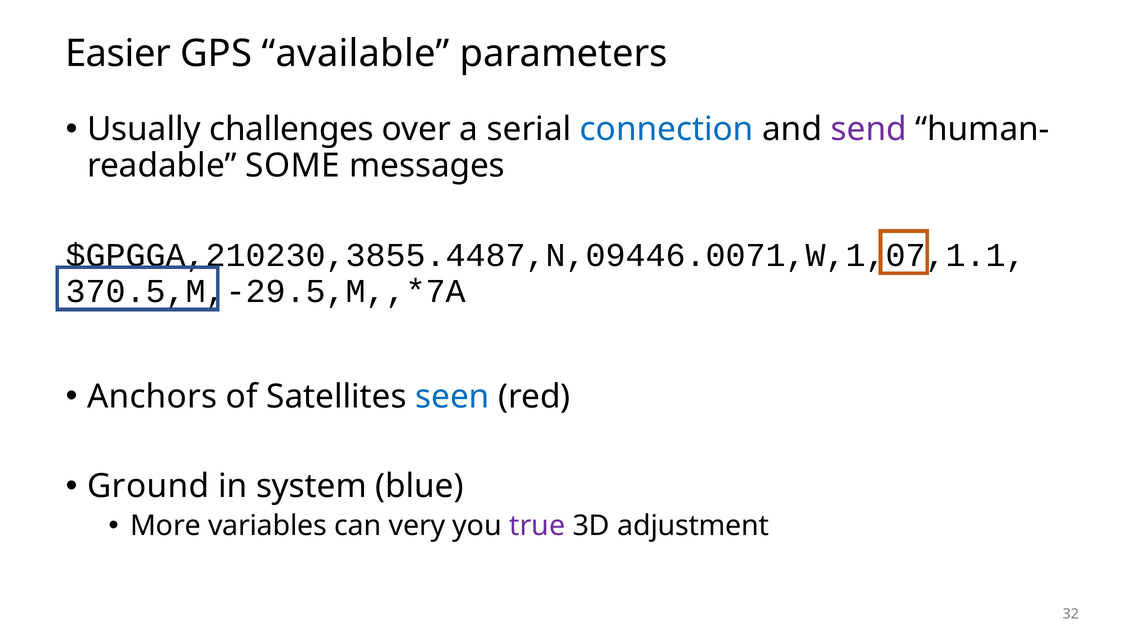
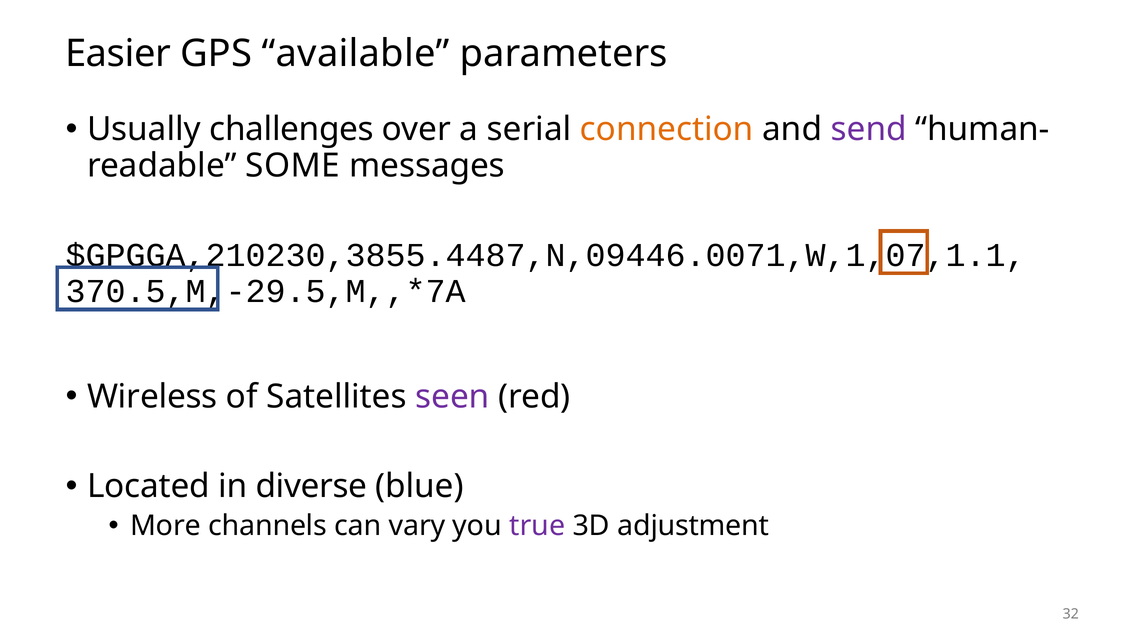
connection colour: blue -> orange (667, 129)
Anchors: Anchors -> Wireless (152, 397)
seen colour: blue -> purple (452, 397)
Ground: Ground -> Located (148, 486)
system: system -> diverse (312, 486)
variables: variables -> channels (267, 526)
very: very -> vary (417, 526)
